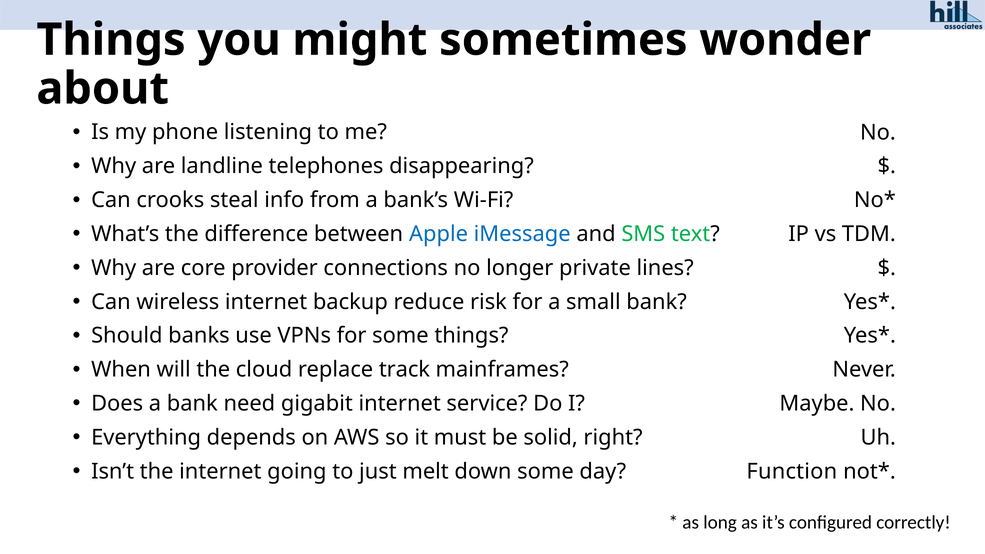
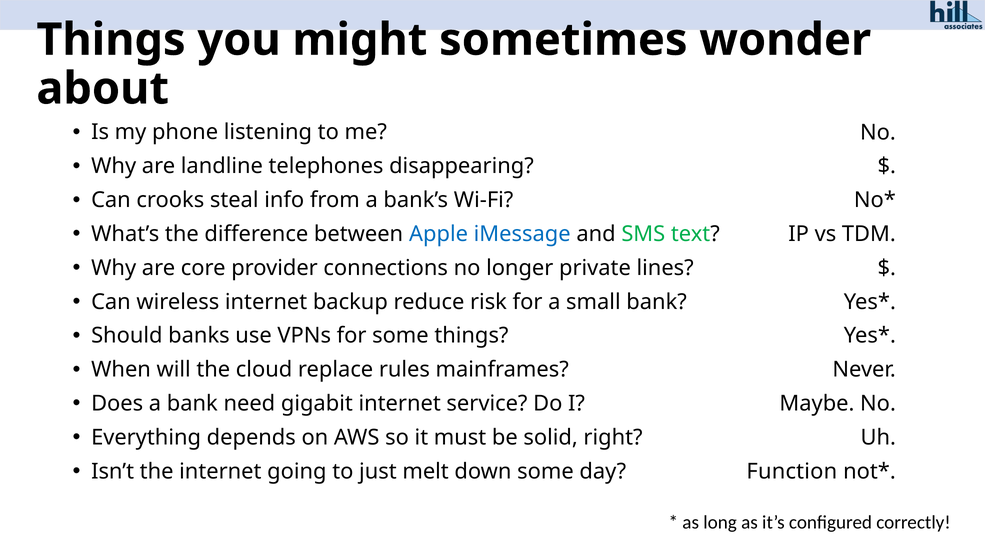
track: track -> rules (404, 370)
